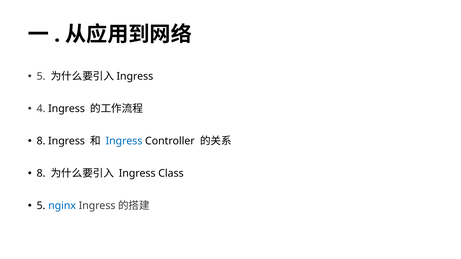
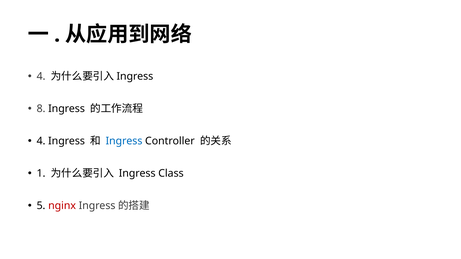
5: 5 -> 4 (41, 76)
4: 4 -> 8 (41, 109)
8: 8 -> 4 (41, 141)
8: 8 -> 1 (41, 174)
nginx colour: blue -> red (62, 206)
